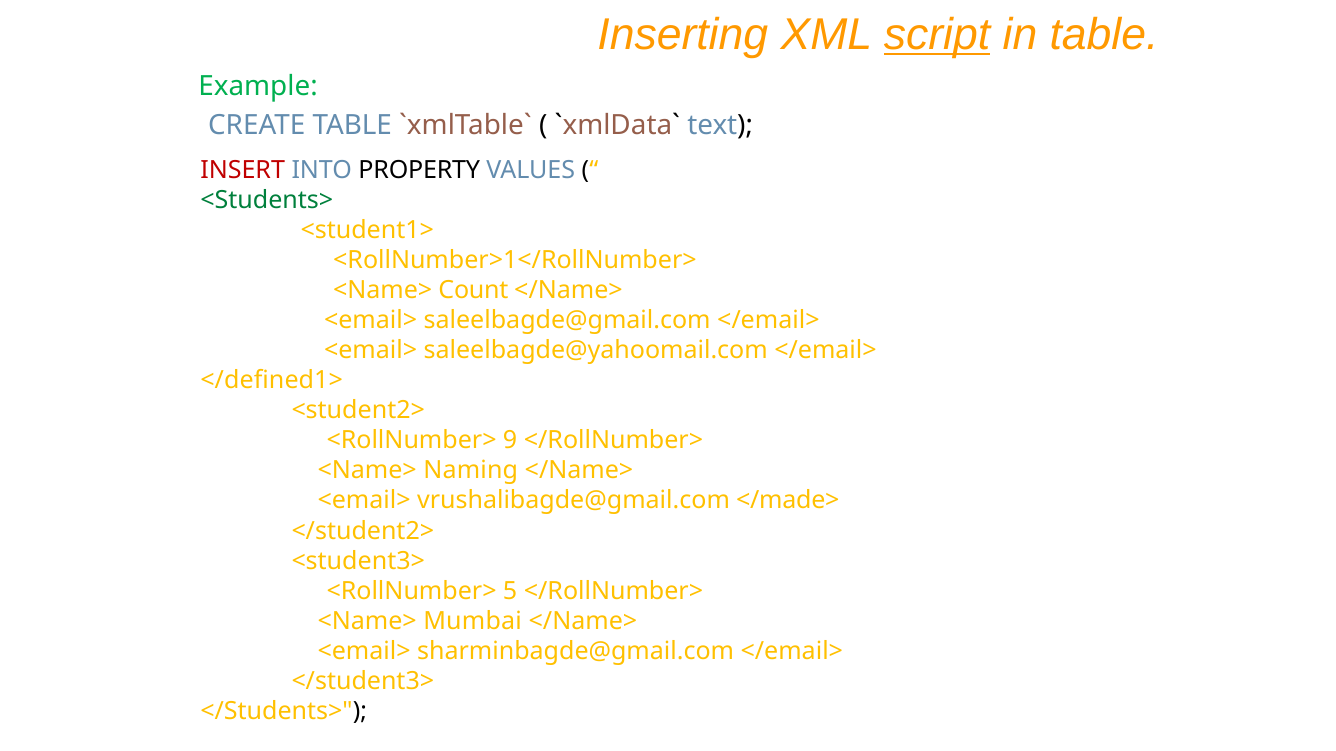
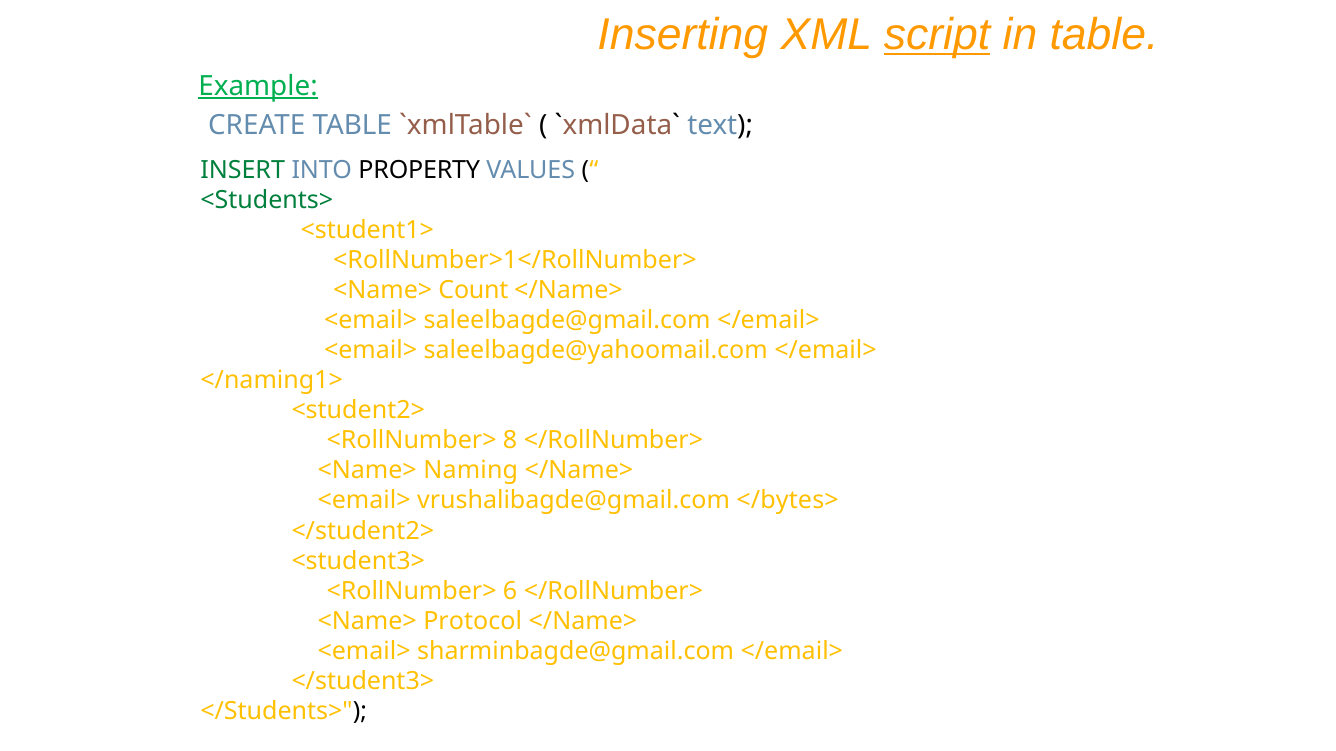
Example underline: none -> present (258, 86)
INSERT colour: red -> green (243, 170)
</defined1>: </defined1> -> </naming1> (272, 381)
9: 9 -> 8 (510, 441)
</made>: </made> -> </bytes> (788, 501)
5: 5 -> 6 (510, 591)
Mumbai: Mumbai -> Protocol (473, 621)
